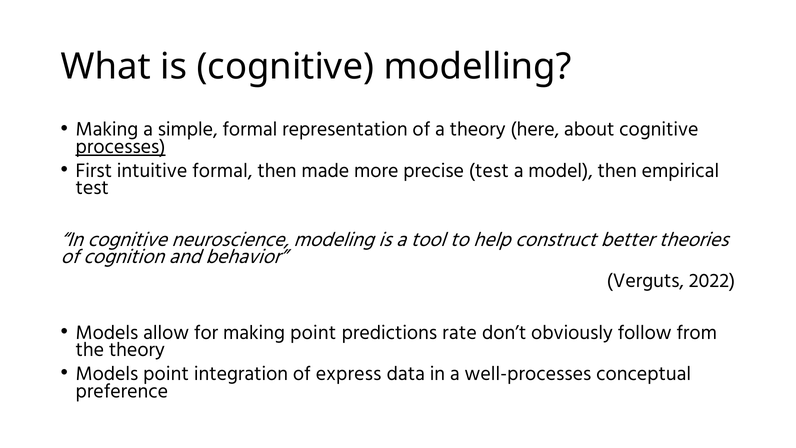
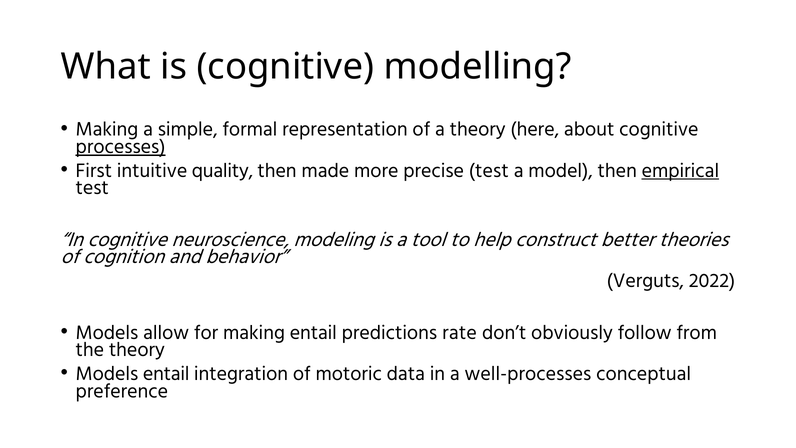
intuitive formal: formal -> quality (222, 170)
empirical underline: none -> present (680, 170)
making point: point -> entail (313, 333)
Models point: point -> entail (166, 374)
express: express -> motoric (349, 374)
